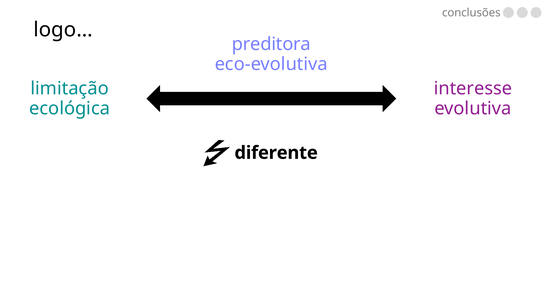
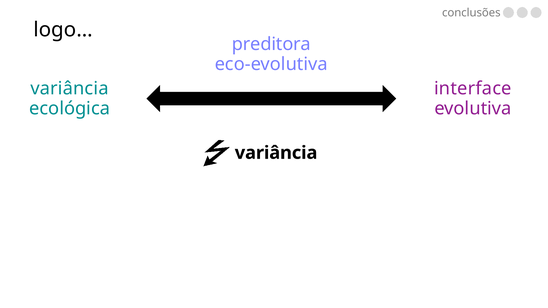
limitação: limitação -> variância (70, 89)
interesse: interesse -> interface (473, 89)
diferente: diferente -> variância (276, 153)
